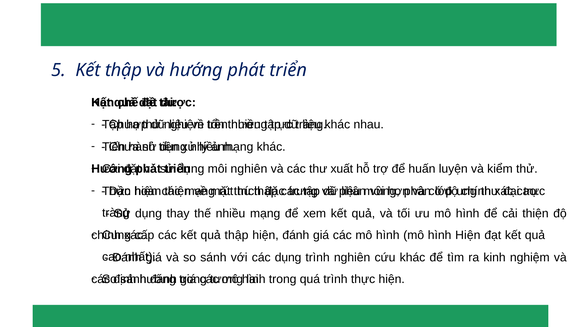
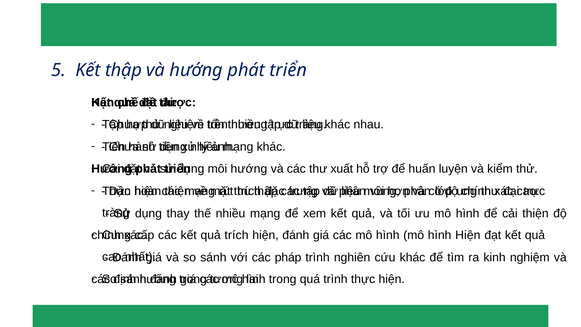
môi nghiên: nghiên -> hướng (249, 169)
quả thập: thập -> trích (236, 235)
các dụng: dụng -> pháp (288, 257)
